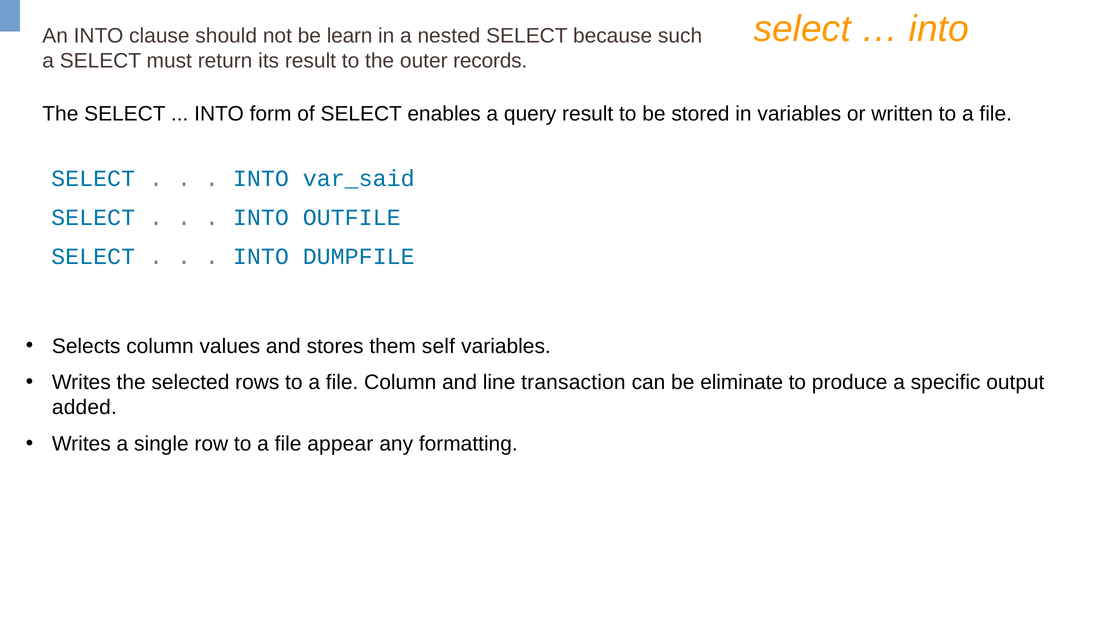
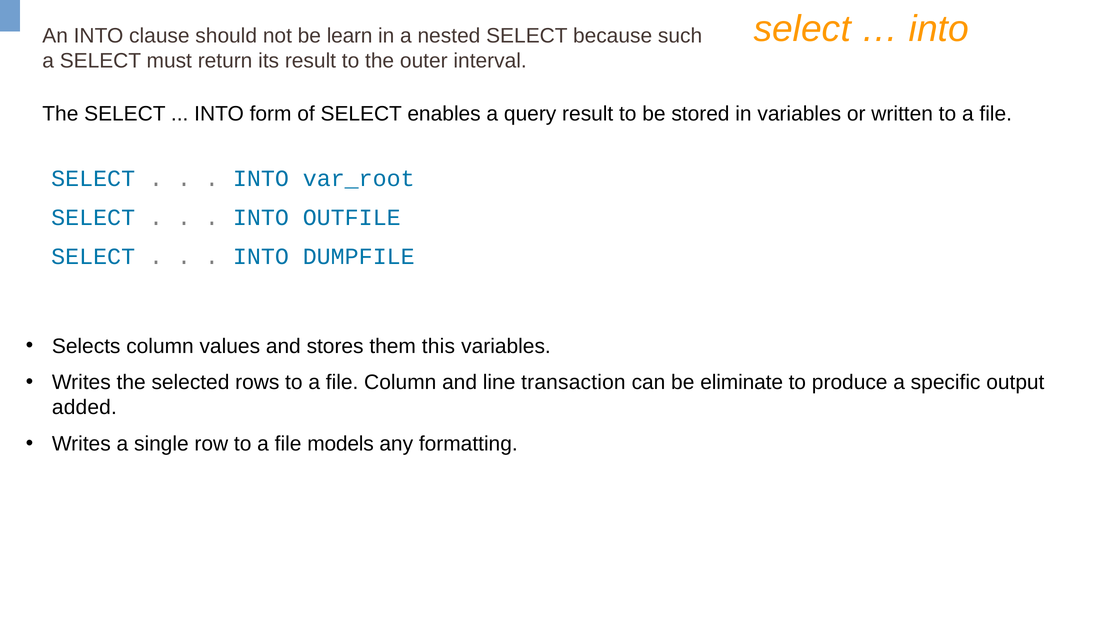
records: records -> interval (490, 61)
var_said: var_said -> var_root (359, 179)
self: self -> this (438, 346)
appear: appear -> models (341, 444)
